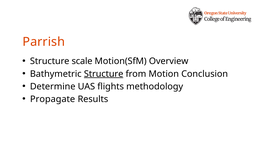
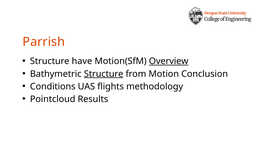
scale: scale -> have (82, 61)
Overview underline: none -> present (169, 61)
Determine: Determine -> Conditions (53, 87)
Propagate: Propagate -> Pointcloud (53, 99)
